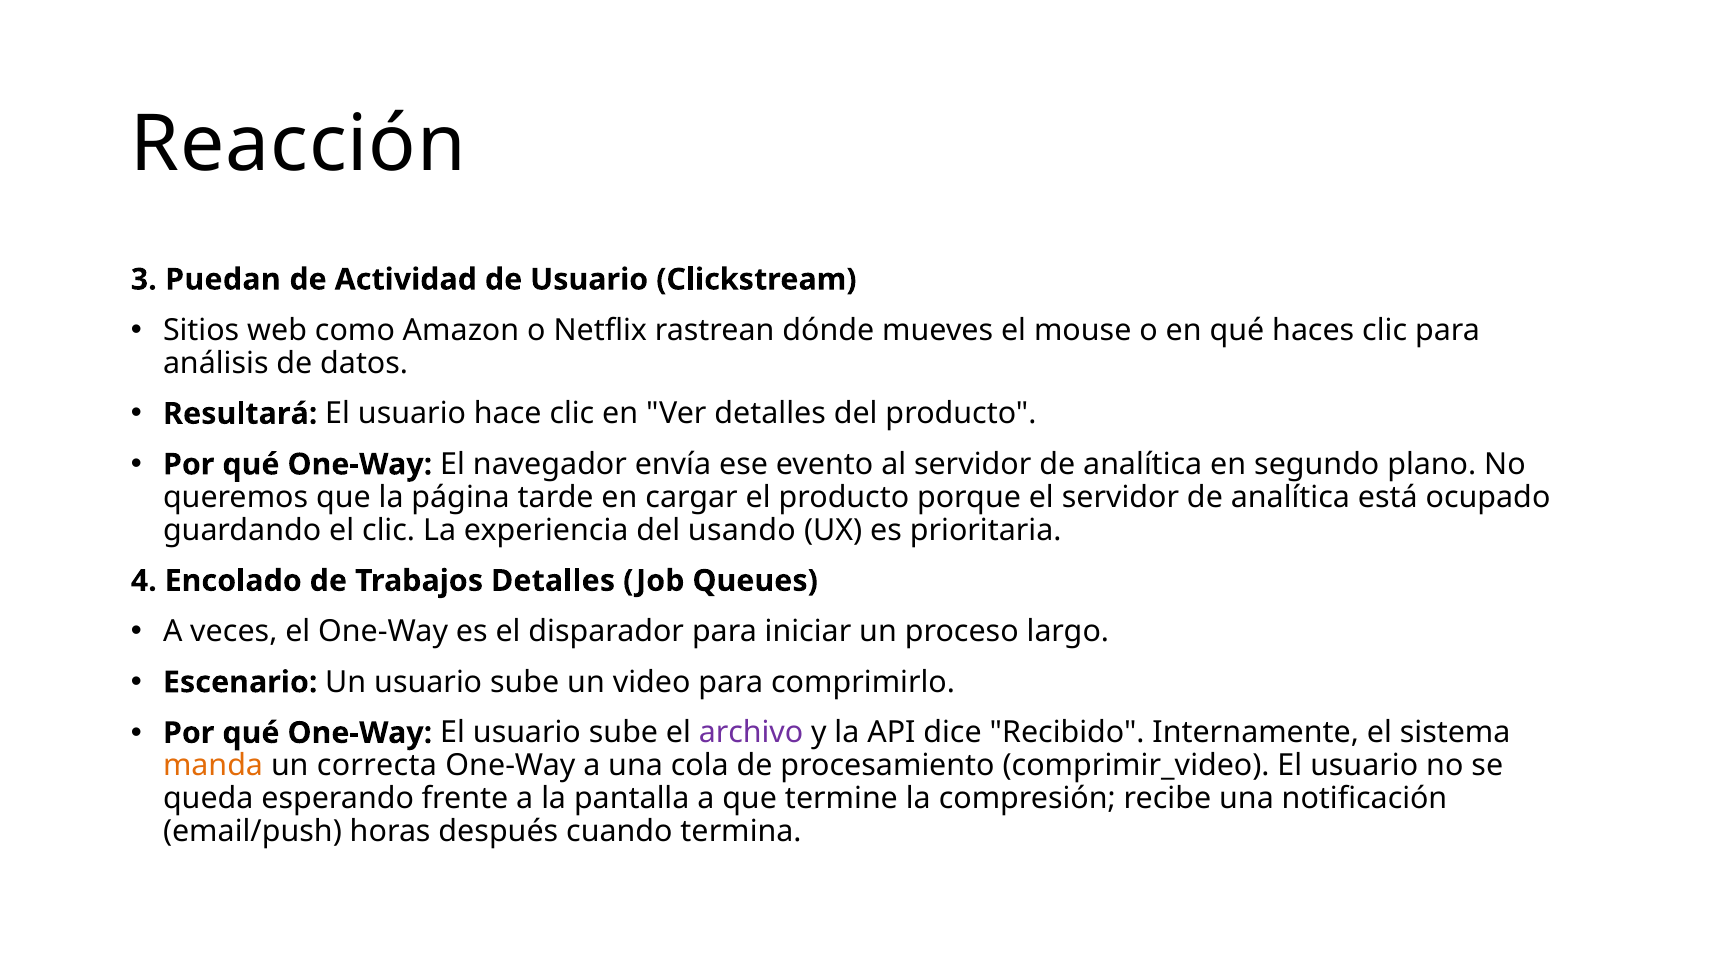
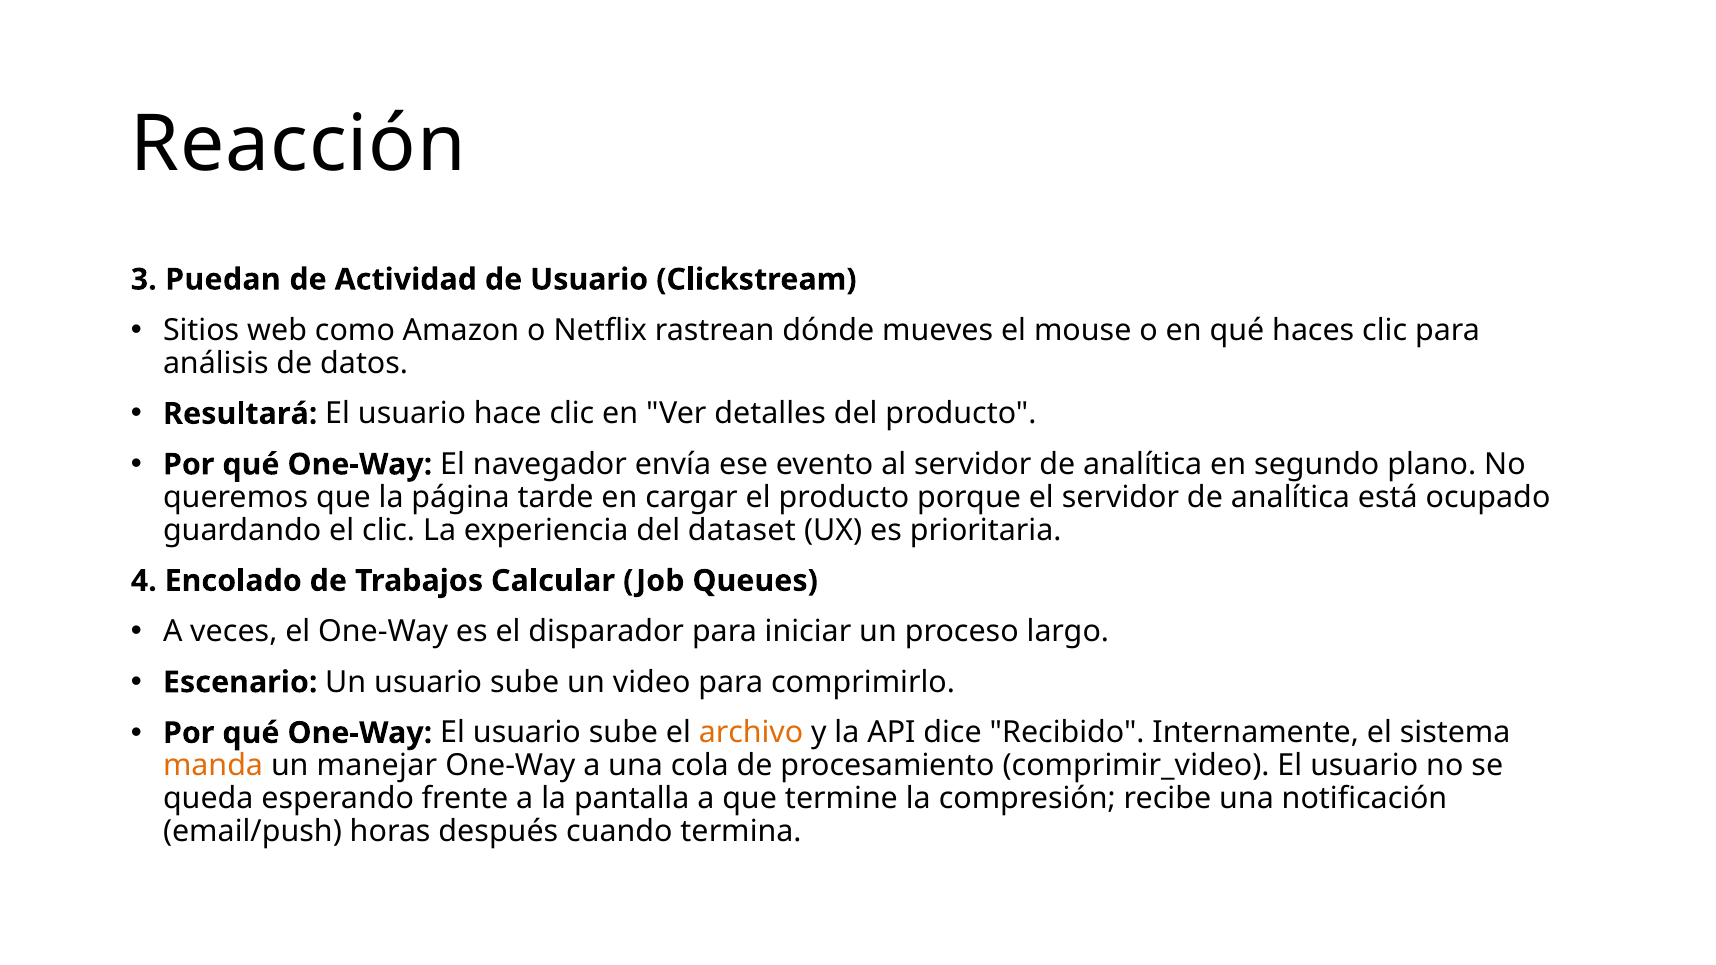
usando: usando -> dataset (742, 530)
Trabajos Detalles: Detalles -> Calcular (553, 581)
archivo colour: purple -> orange (751, 733)
correcta: correcta -> manejar (377, 766)
